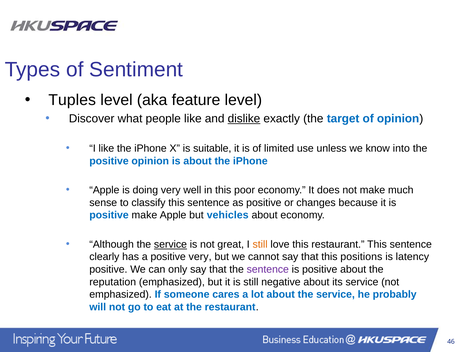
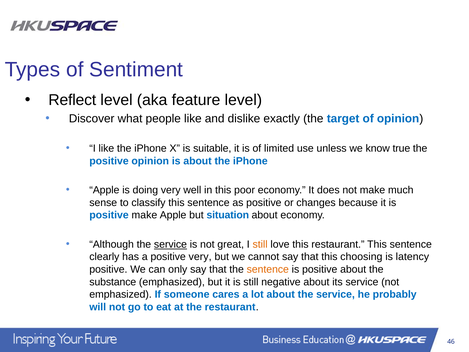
Tuples: Tuples -> Reflect (72, 100)
dislike underline: present -> none (244, 118)
into: into -> true (401, 148)
vehicles: vehicles -> situation (228, 215)
positions: positions -> choosing (361, 257)
sentence colour: purple -> orange (268, 269)
reputation: reputation -> substance (113, 282)
